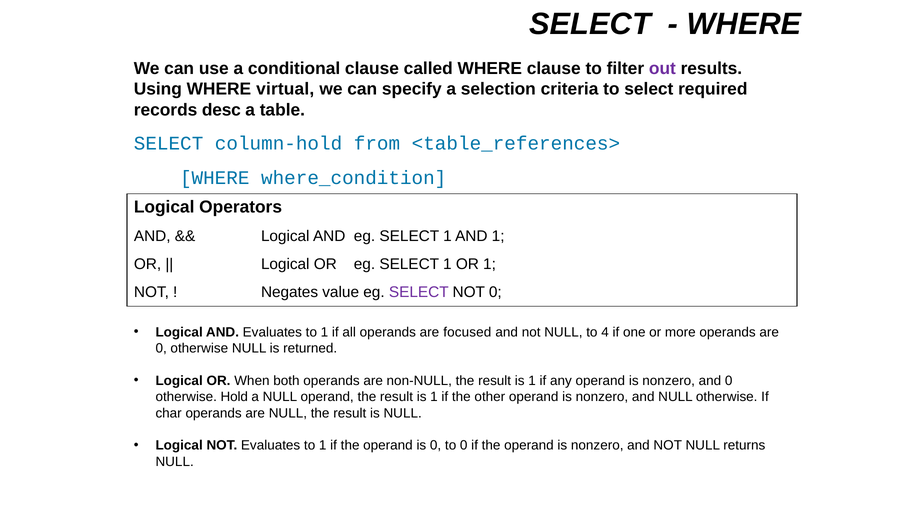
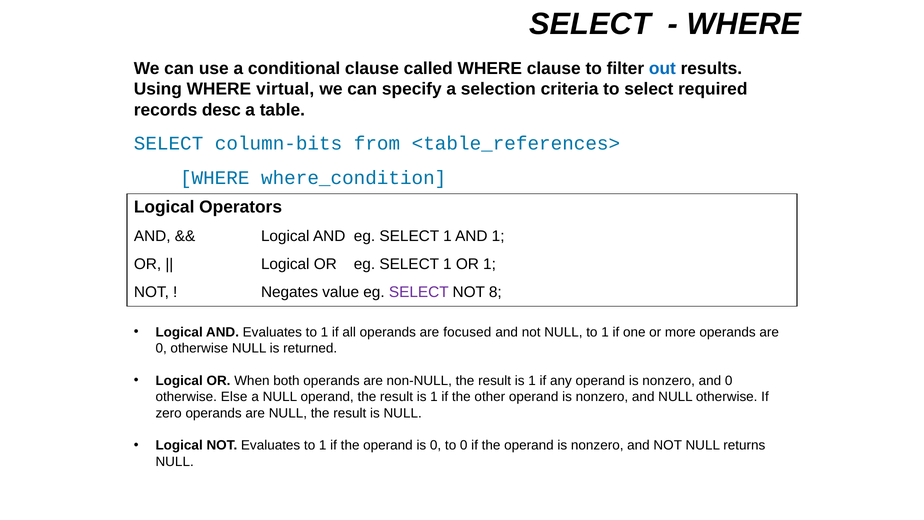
out colour: purple -> blue (662, 68)
column-hold: column-hold -> column-bits (279, 143)
NOT 0: 0 -> 8 (495, 292)
NULL to 4: 4 -> 1 (605, 332)
Hold: Hold -> Else (234, 397)
char: char -> zero (169, 413)
